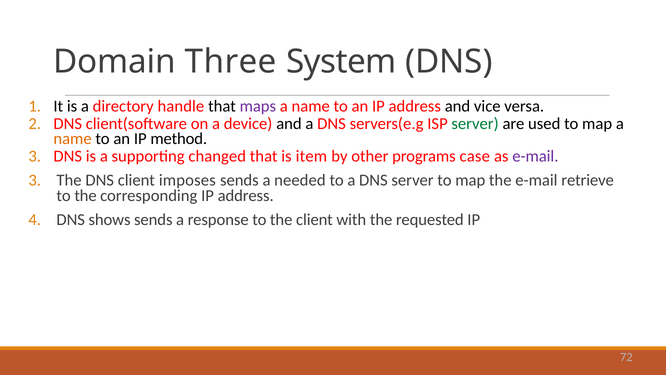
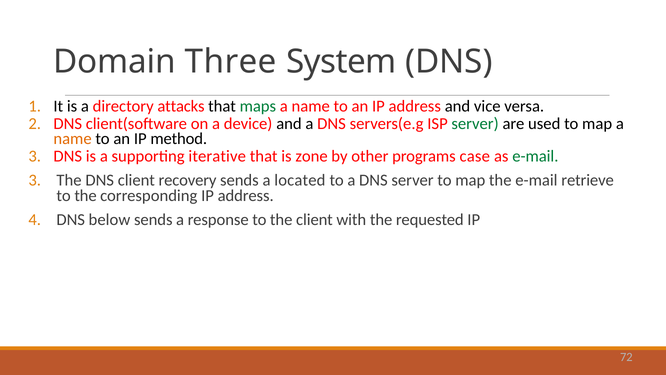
handle: handle -> attacks (181, 106)
maps colour: purple -> green (258, 106)
changed: changed -> iterative (217, 156)
item: item -> zone (312, 156)
e-mail colour: purple -> green (535, 156)
imposes: imposes -> recovery (188, 180)
needed: needed -> located (300, 180)
shows: shows -> below (109, 219)
